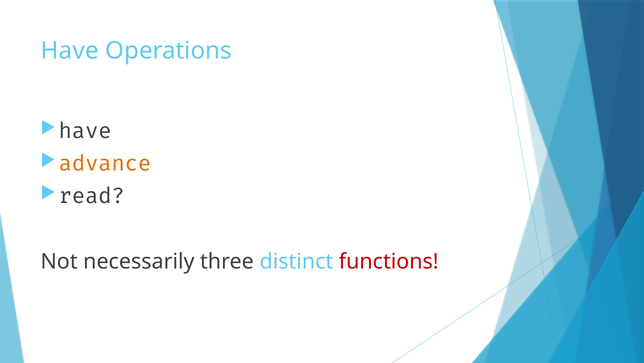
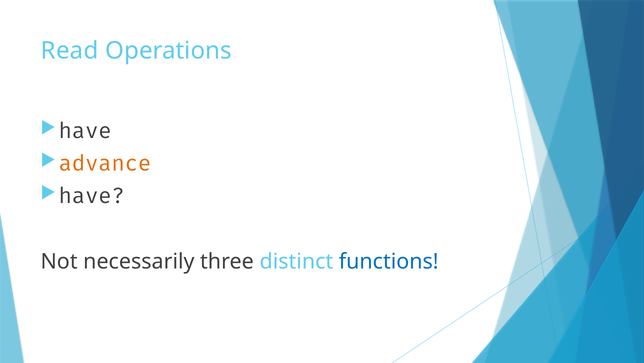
Have: Have -> Read (70, 51)
read: read -> have (92, 196)
functions colour: red -> blue (389, 261)
